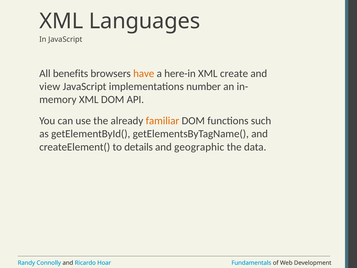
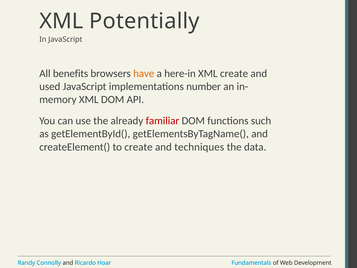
Languages: Languages -> Potentially (144, 21)
view: view -> used (50, 86)
familiar colour: orange -> red (162, 121)
to details: details -> create (138, 147)
geographic: geographic -> techniques (199, 147)
